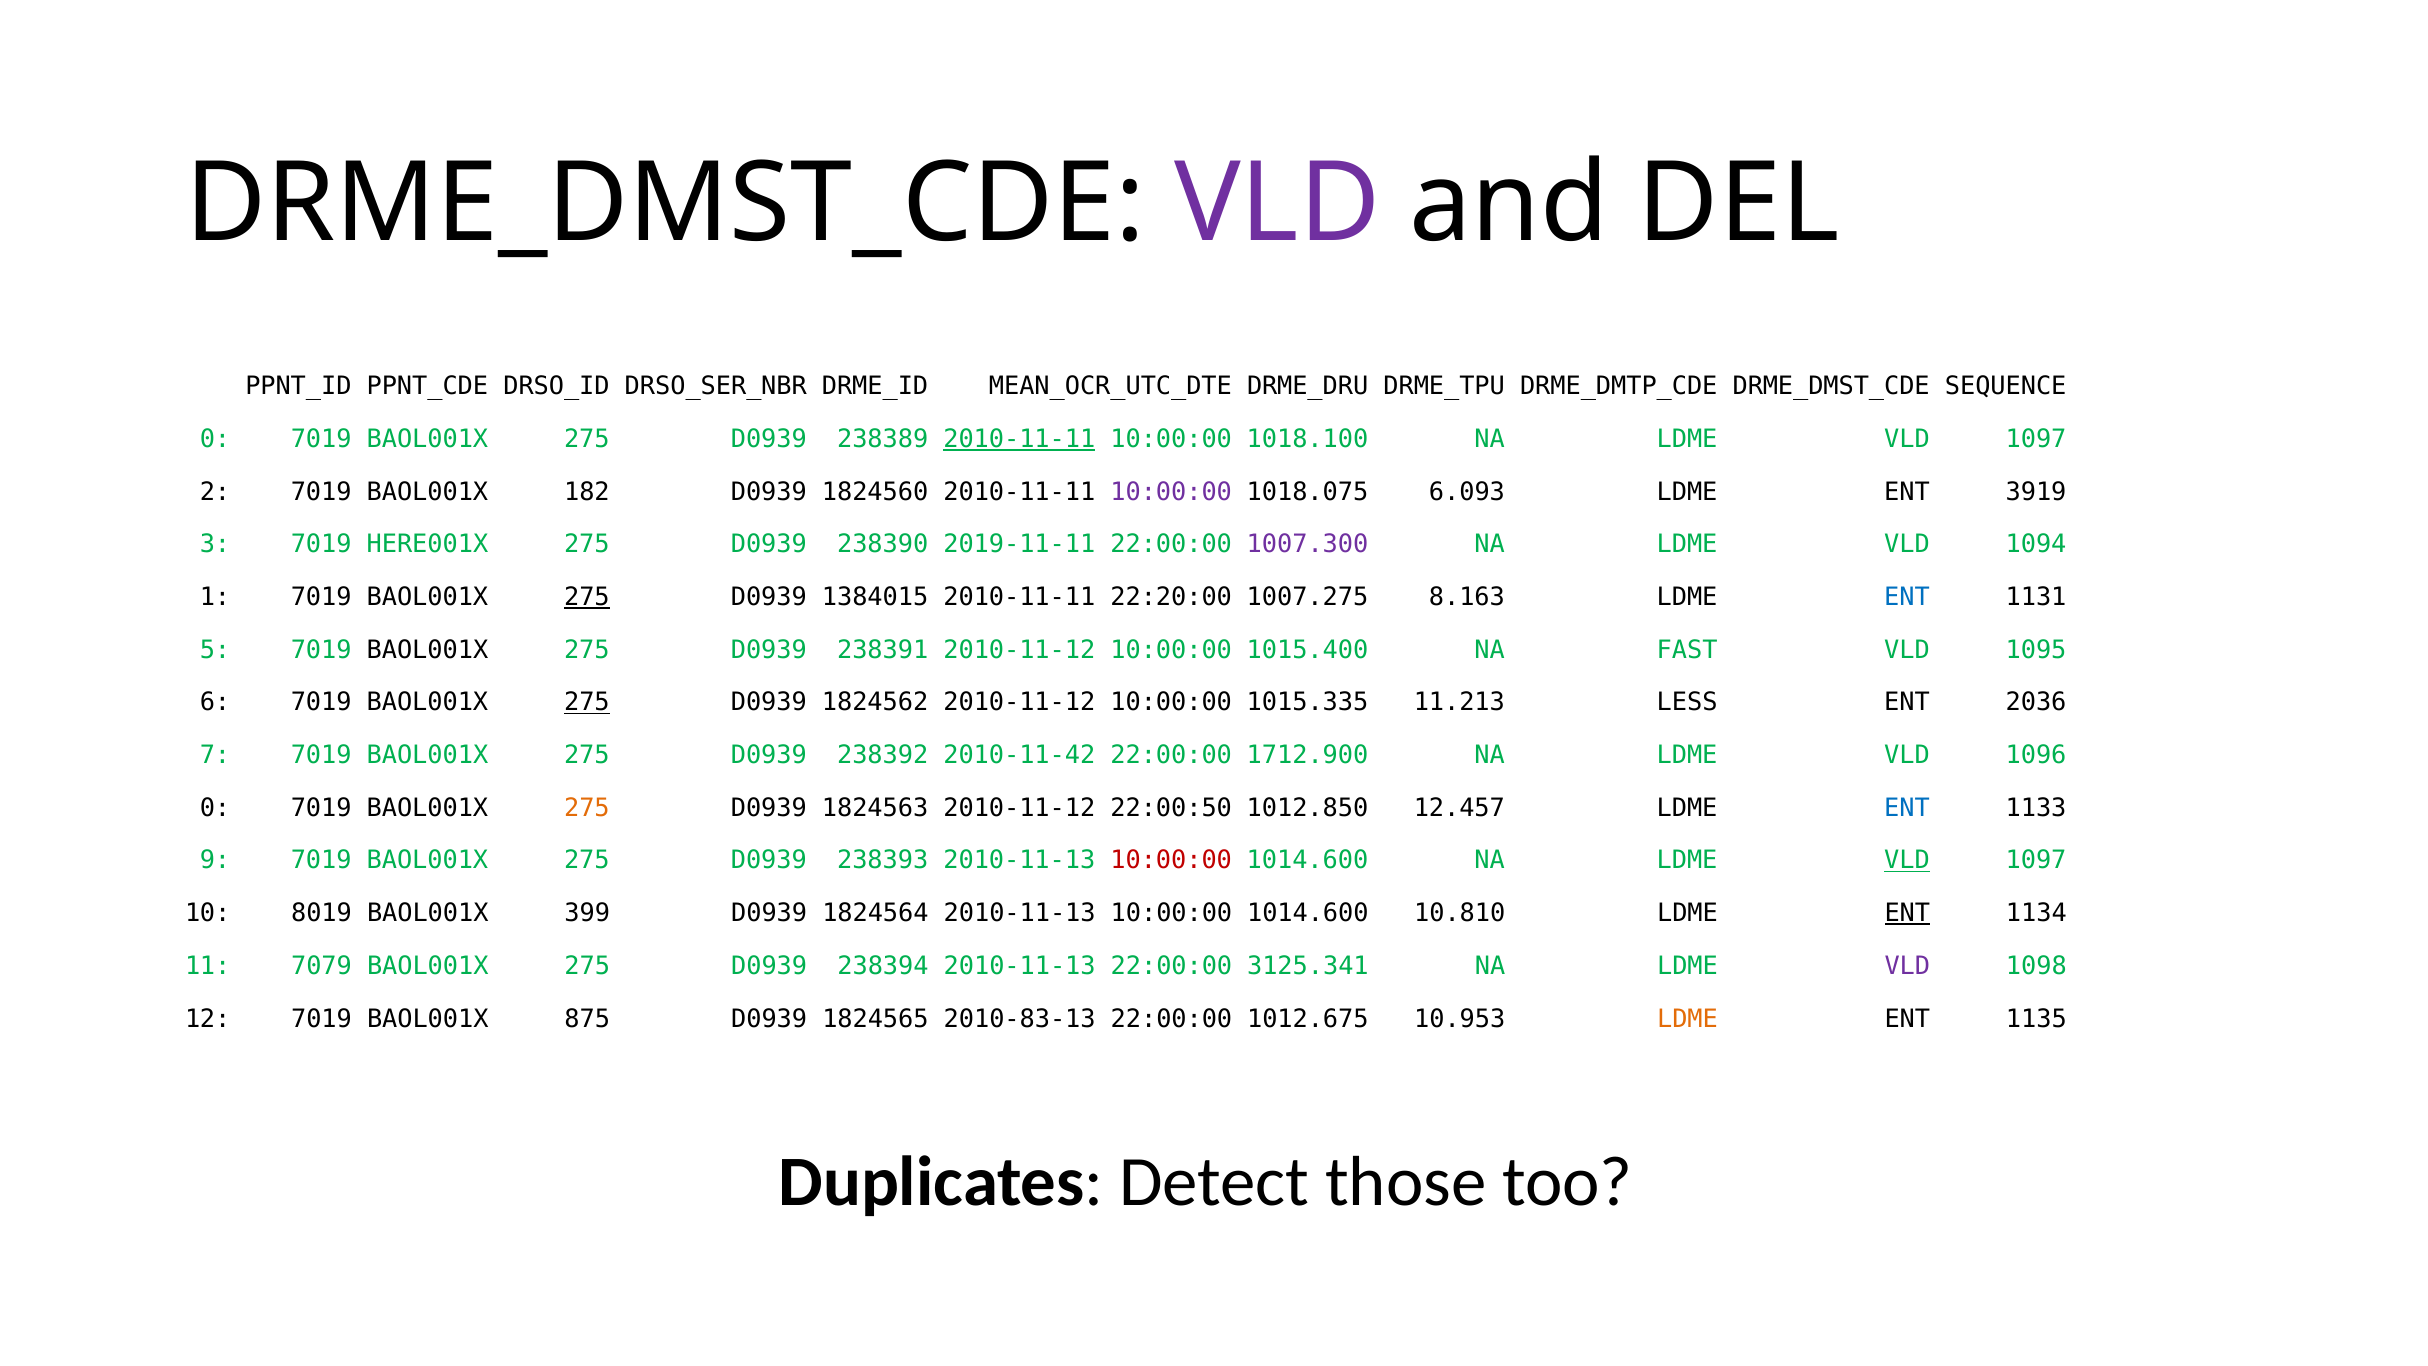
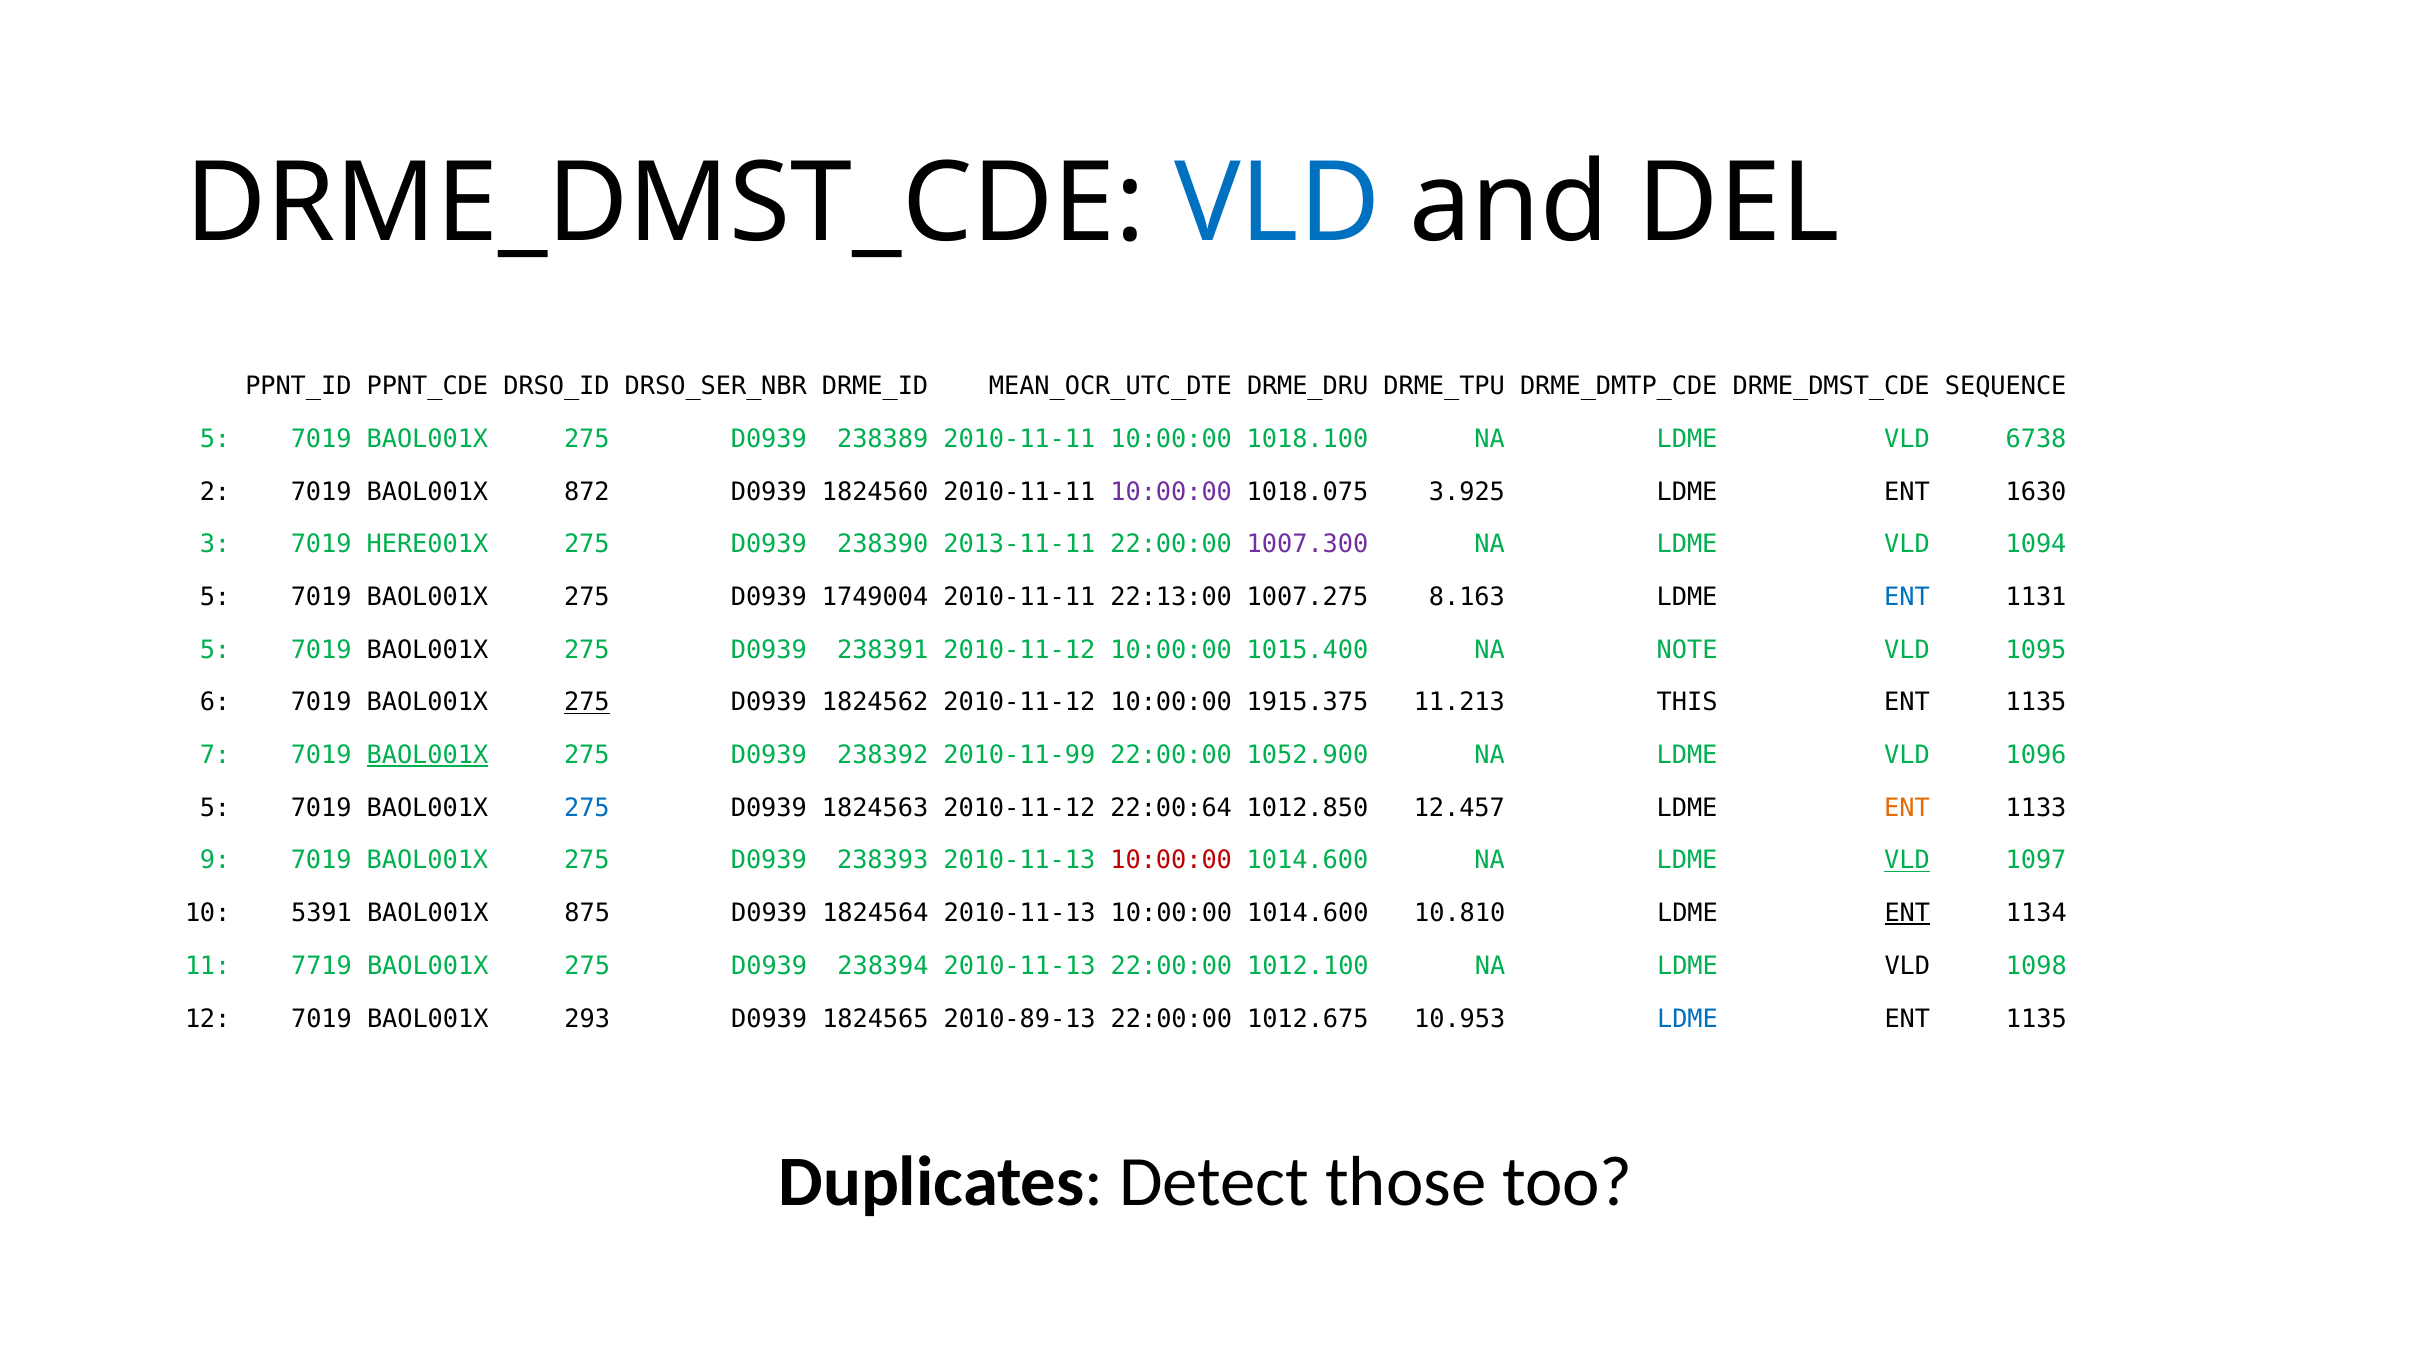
VLD colour: purple -> blue (1277, 204)
0: 0 -> 5 (215, 439)
2010-11-11 underline: present -> none (1019, 439)
1097: 1097 -> 6738 (2036, 439)
182: 182 -> 872 (587, 492)
6.093: 6.093 -> 3.925 (1467, 492)
3919: 3919 -> 1630 (2036, 492)
2019-11-11: 2019-11-11 -> 2013-11-11 (1019, 544)
1: 1 -> 5 (215, 597)
275 underline: present -> none (587, 597)
1384015: 1384015 -> 1749004 (875, 597)
22:20:00: 22:20:00 -> 22:13:00 (1171, 597)
FAST: FAST -> NOTE (1687, 650)
1015.335: 1015.335 -> 1915.375 (1308, 702)
LESS: LESS -> THIS (1687, 702)
2036: 2036 -> 1135 (2036, 702)
BAOL001X underline: none -> present (427, 755)
2010-11-42: 2010-11-42 -> 2010-11-99 (1019, 755)
1712.900: 1712.900 -> 1052.900 (1308, 755)
0: 0 -> 5 (215, 808)
275 colour: orange -> blue (587, 808)
22:00:50: 22:00:50 -> 22:00:64 (1171, 808)
ENT colour: blue -> orange (1907, 808)
8019: 8019 -> 5391 (321, 913)
399: 399 -> 875 (587, 913)
7079: 7079 -> 7719 (321, 966)
3125.341: 3125.341 -> 1012.100 (1308, 966)
VLD colour: purple -> black (1907, 966)
875: 875 -> 293 (587, 1018)
2010-83-13: 2010-83-13 -> 2010-89-13 (1020, 1018)
LDME colour: orange -> blue (1687, 1018)
